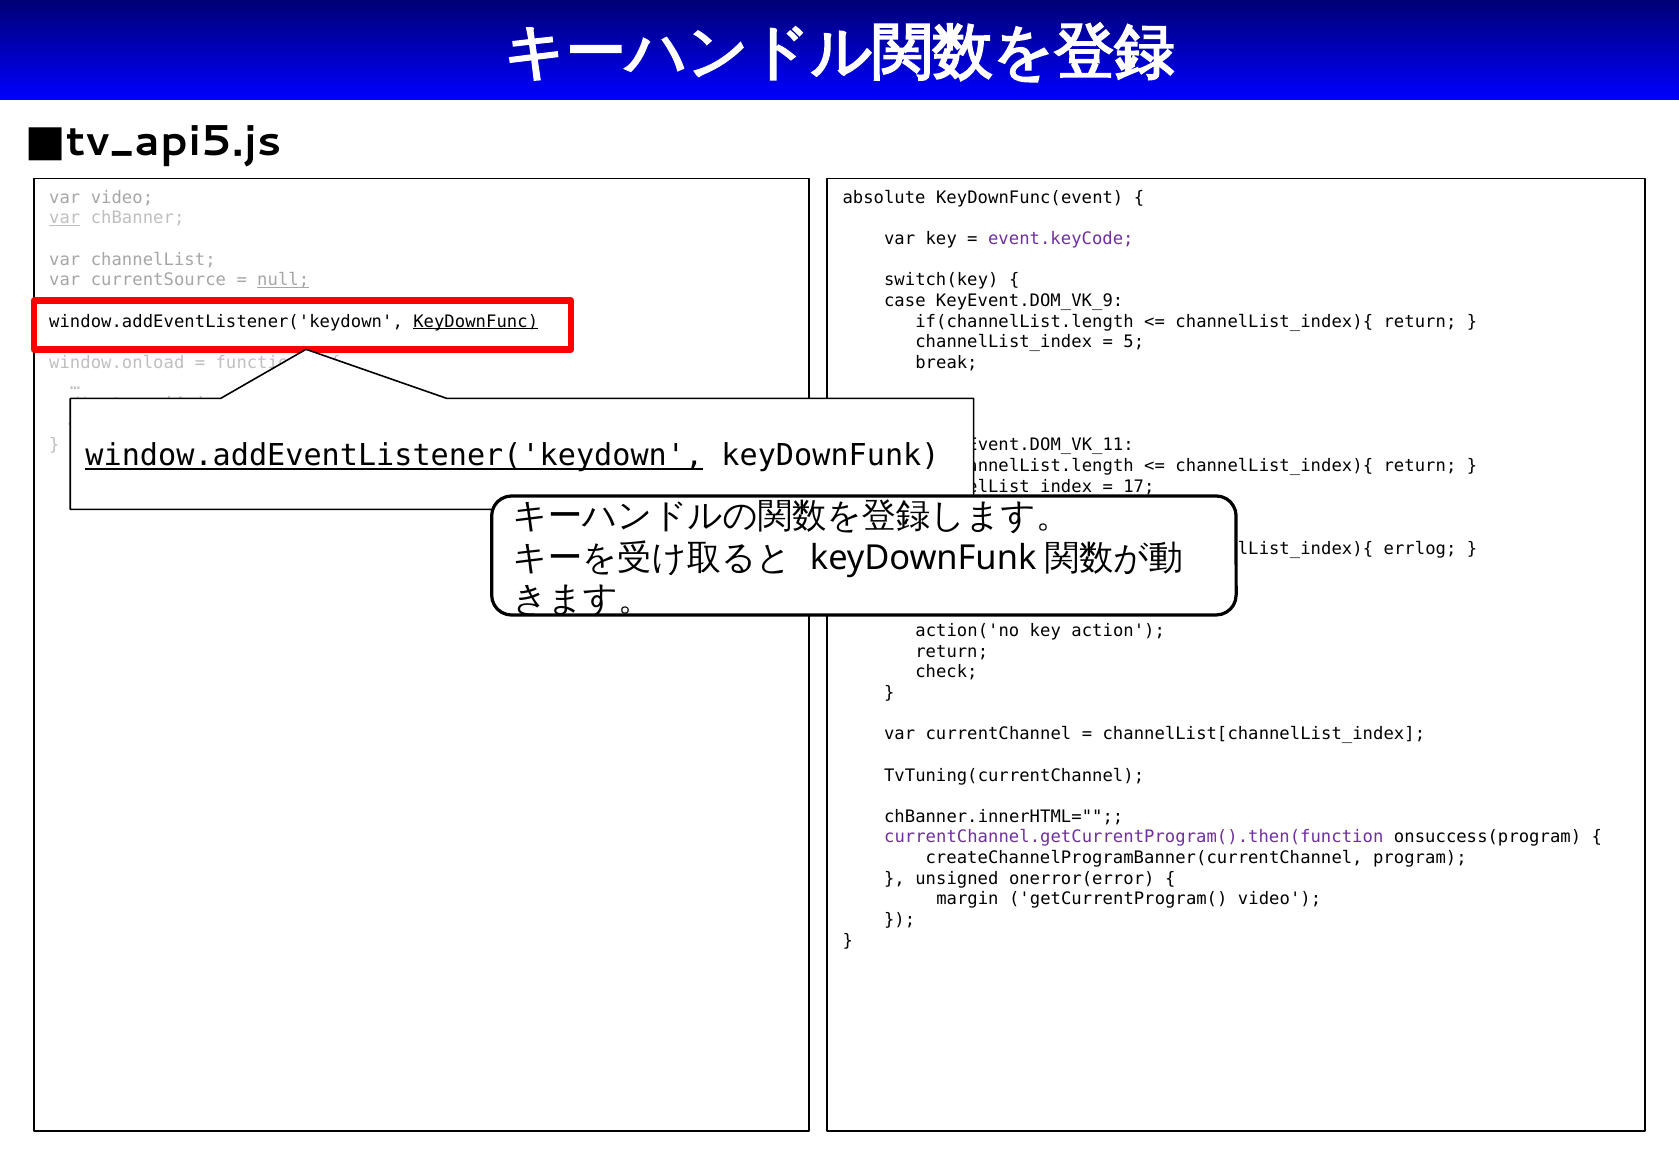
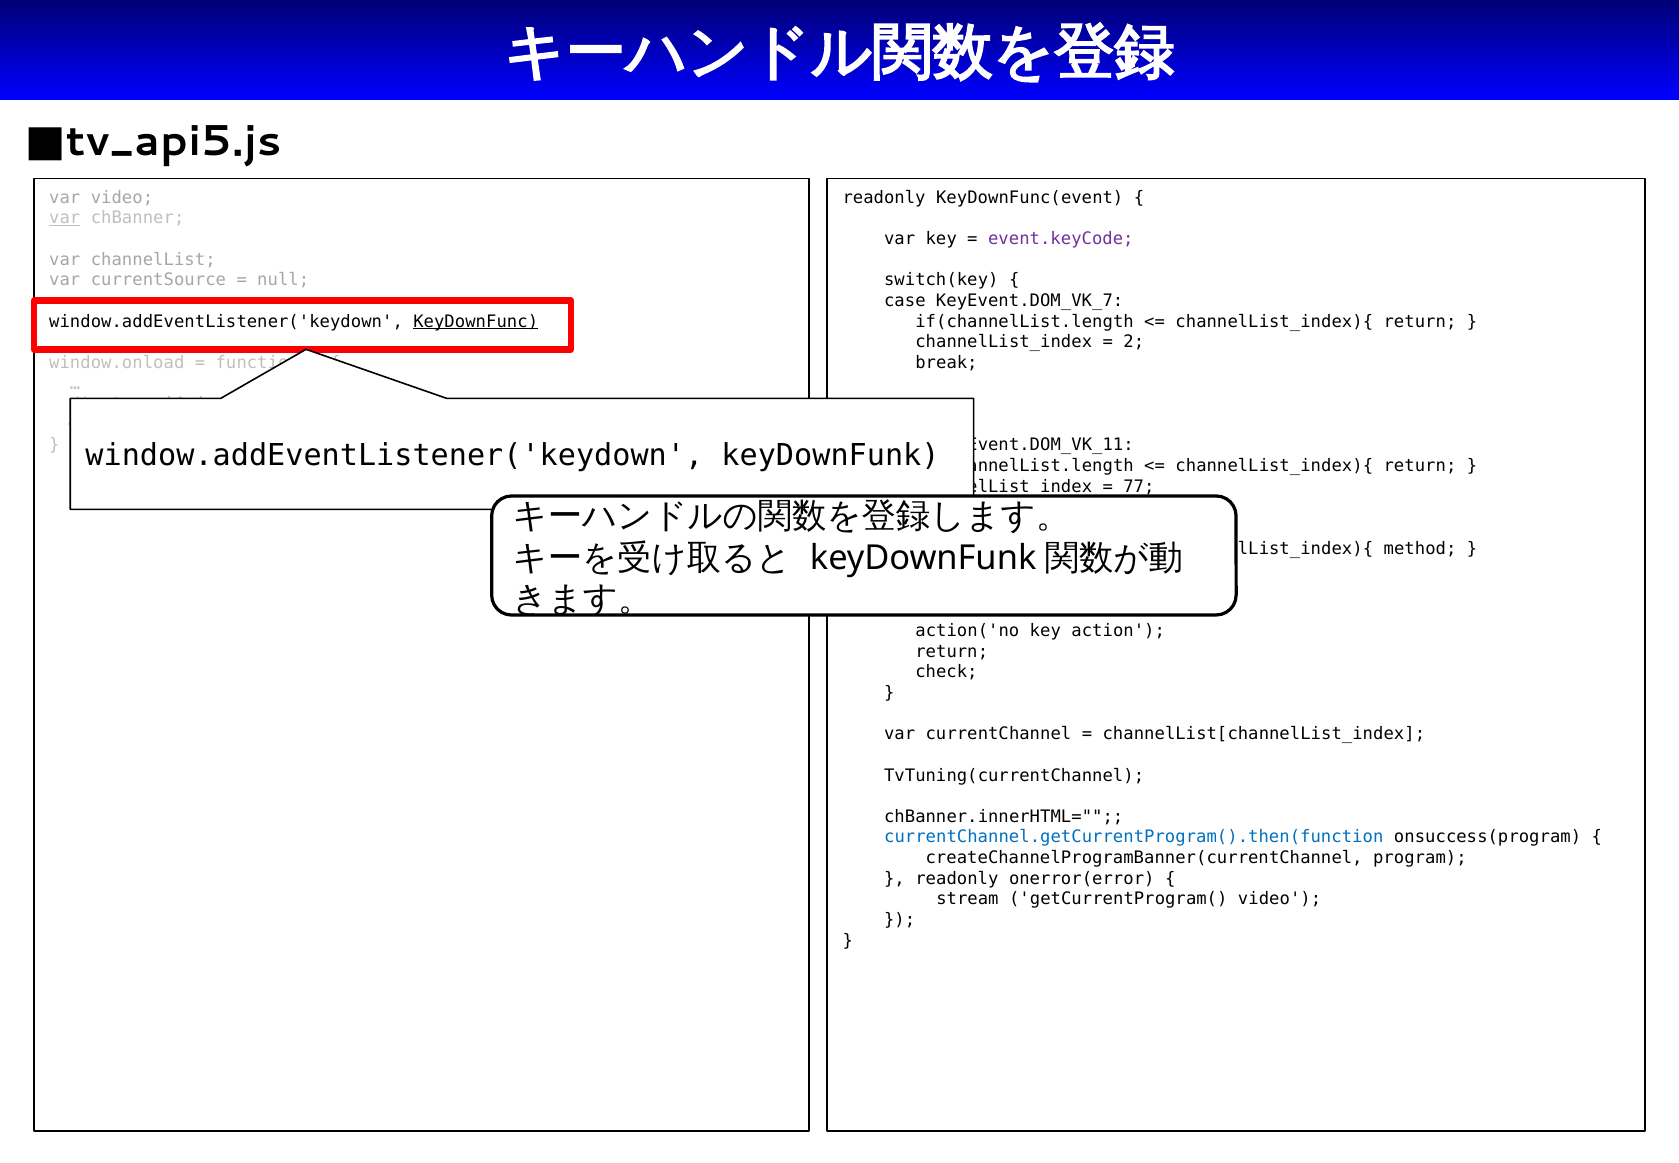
absolute: absolute -> readonly (884, 198)
null underline: present -> none (283, 280)
KeyEvent.DOM_VK_9: KeyEvent.DOM_VK_9 -> KeyEvent.DOM_VK_7 (1030, 301)
5: 5 -> 2 (1134, 342)
window.addEventListener('keydown underline: present -> none (394, 456)
17: 17 -> 77 (1139, 486)
errlog: errlog -> method (1420, 548)
currentChannel.getCurrentProgram().then(function colour: purple -> blue (1134, 837)
unsigned: unsigned -> readonly (957, 878)
margin: margin -> stream (967, 899)
